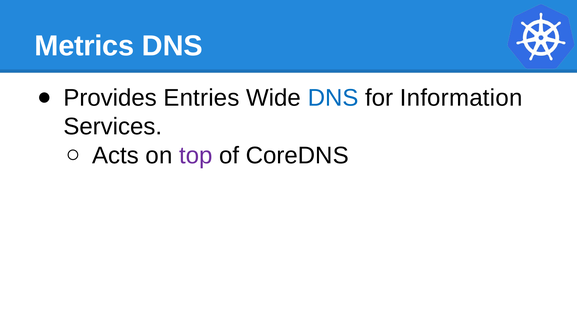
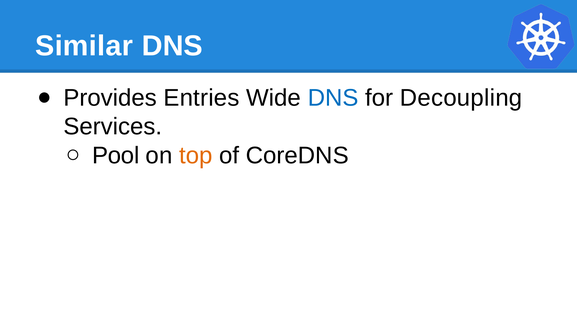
Metrics: Metrics -> Similar (84, 46)
Information: Information -> Decoupling (461, 98)
Acts: Acts -> Pool (116, 155)
top colour: purple -> orange (196, 155)
